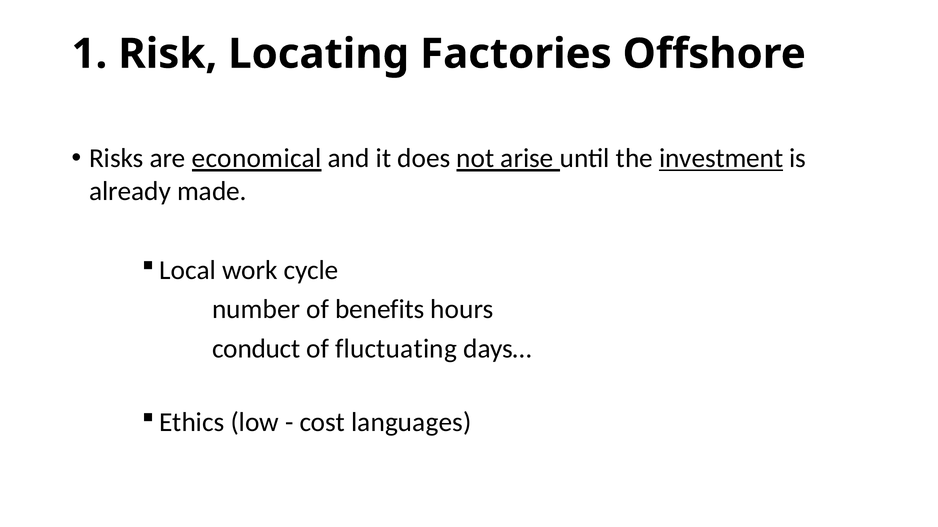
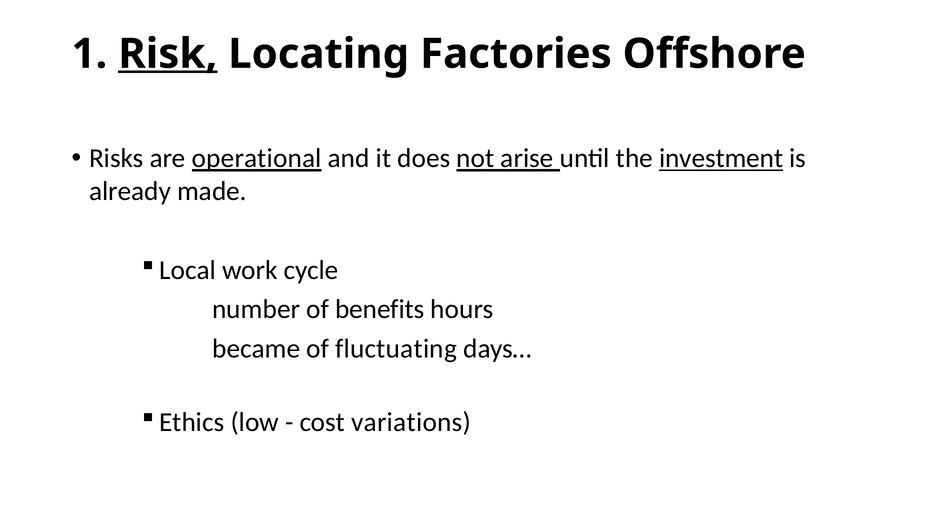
Risk underline: none -> present (168, 54)
economical: economical -> operational (257, 159)
conduct: conduct -> became (256, 349)
languages: languages -> variations (411, 423)
